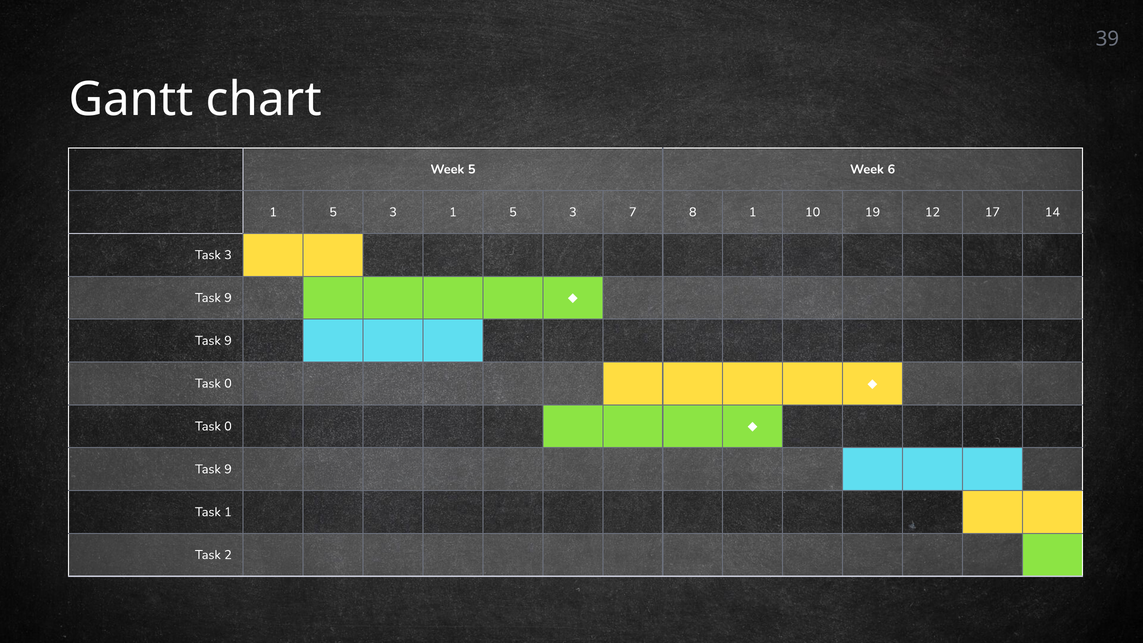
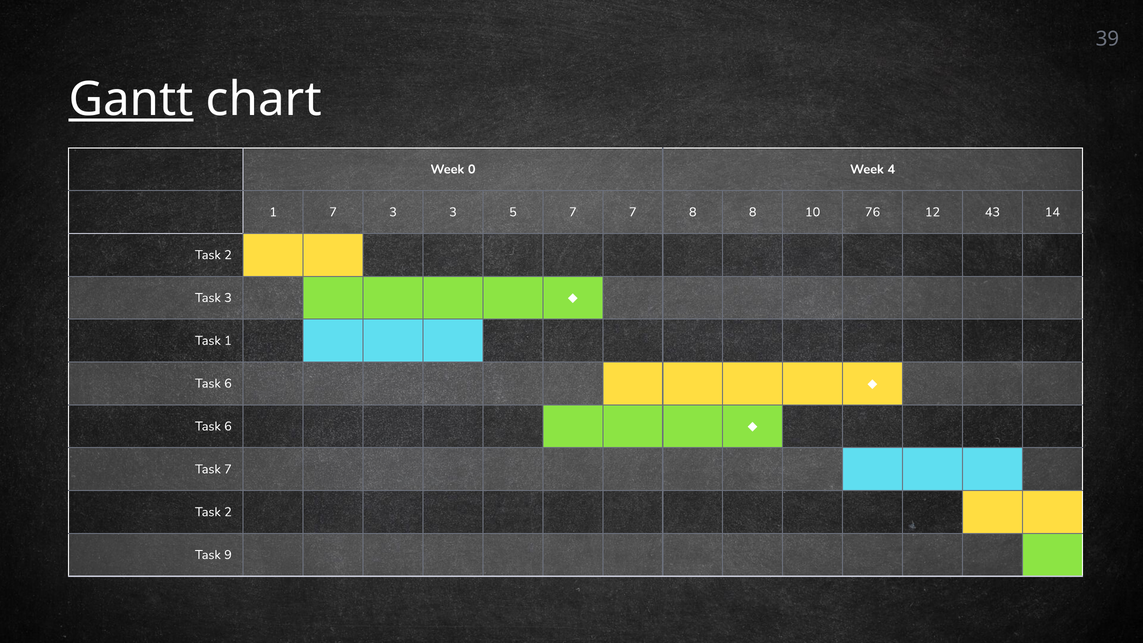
Gantt underline: none -> present (131, 100)
Week 5: 5 -> 0 (472, 169)
6: 6 -> 4 (891, 169)
5: 5 -> 7 (333, 212)
3 1: 1 -> 3 (453, 212)
3: 3 -> 7 (573, 212)
8 1: 1 -> 8 (753, 212)
19: 19 -> 76 (873, 212)
17: 17 -> 43 (992, 212)
3: 3 -> 2 (228, 255)
9: 9 -> 3 (228, 298)
9: 9 -> 1 (228, 341)
0: 0 -> 6 (228, 383)
0: 0 -> 6 (228, 426)
9: 9 -> 7 (228, 469)
1: 1 -> 2 (228, 512)
2: 2 -> 9 (228, 555)
